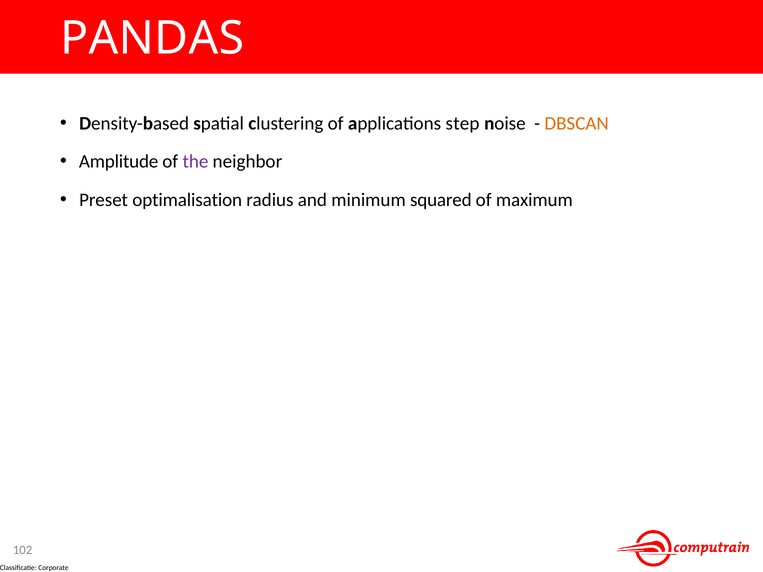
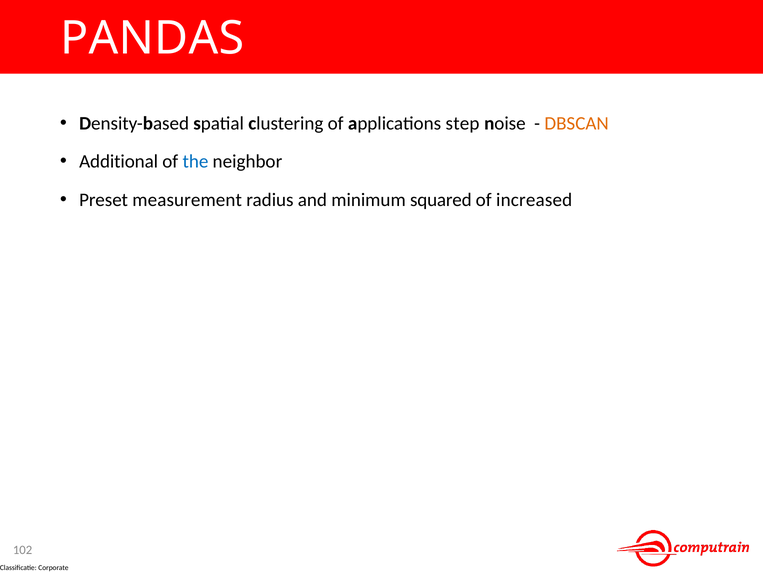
Amplitude: Amplitude -> Additional (119, 162)
the colour: purple -> blue (195, 162)
optimalisation: optimalisation -> measurement (187, 200)
maximum: maximum -> increased (534, 200)
